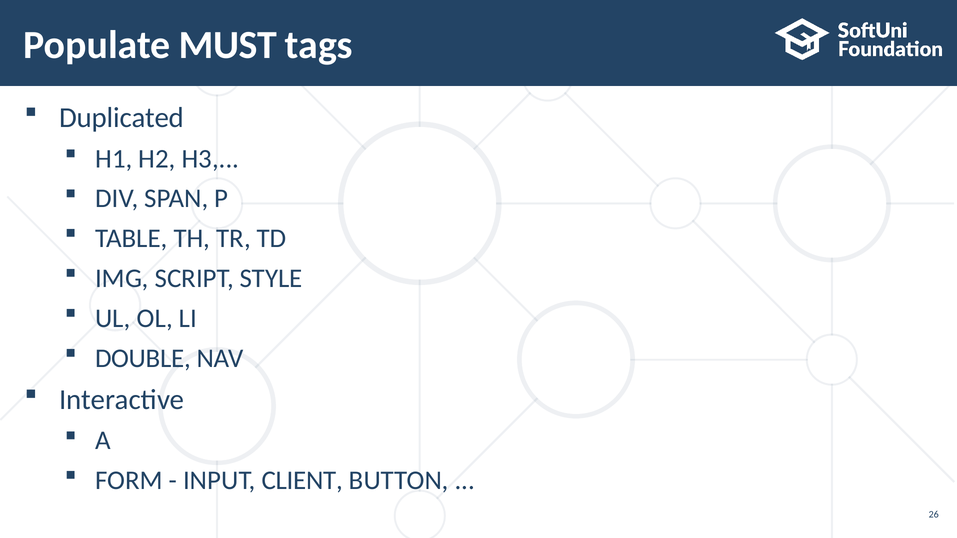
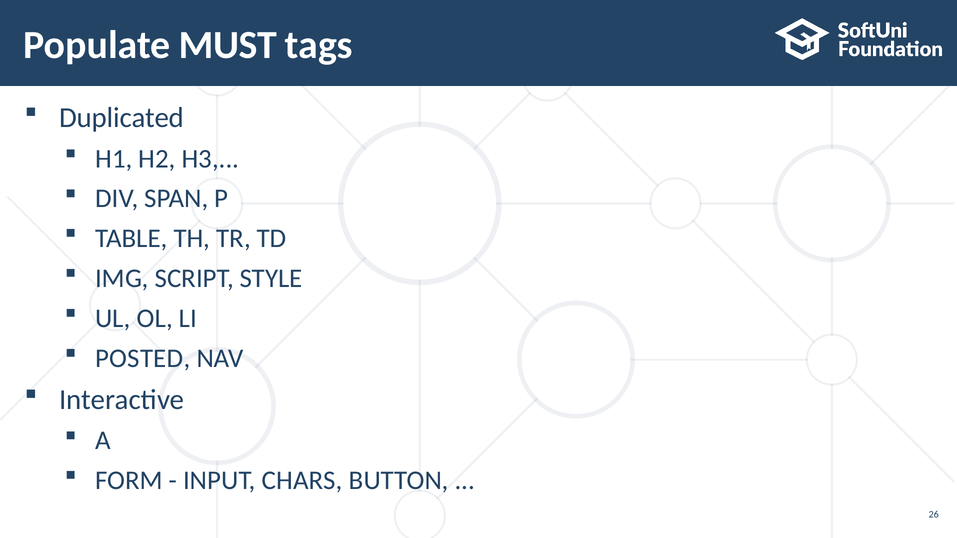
DOUBLE: DOUBLE -> POSTED (143, 359)
CLIENT: CLIENT -> CHARS (302, 481)
